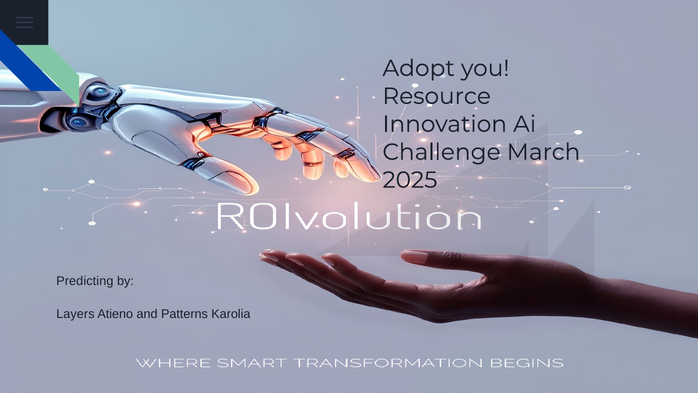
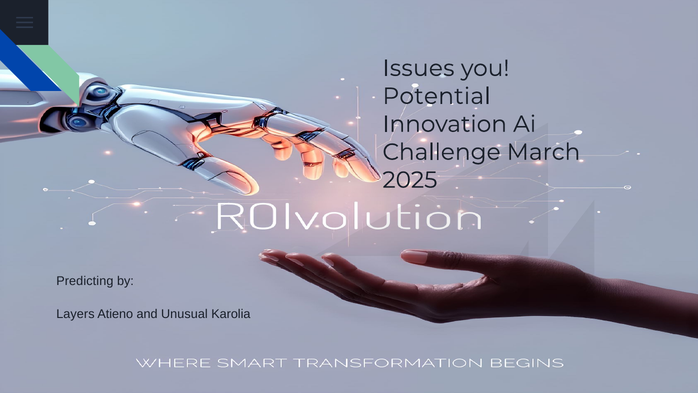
Adopt: Adopt -> Issues (419, 68)
Resource: Resource -> Potential (437, 96)
Patterns: Patterns -> Unusual (184, 314)
